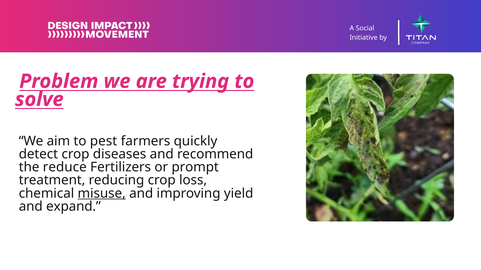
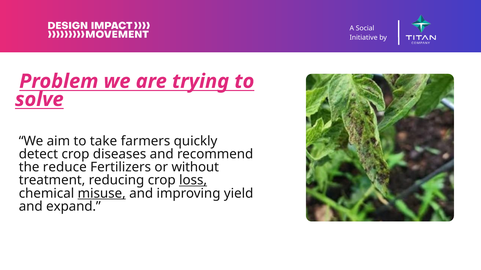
pest: pest -> take (104, 141)
prompt: prompt -> without (195, 167)
loss underline: none -> present (193, 181)
